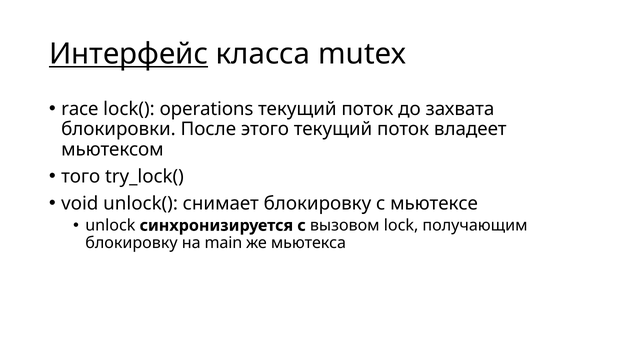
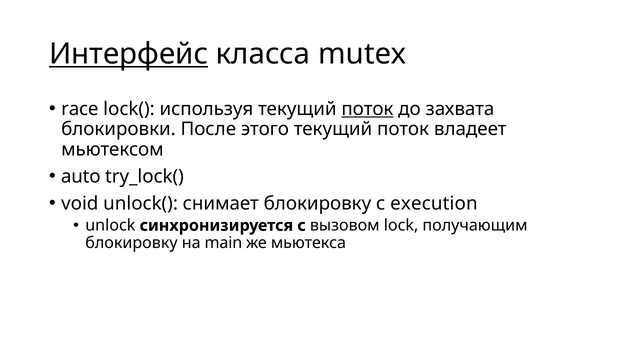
operations: operations -> используя (206, 109)
поток underline: none -> present (367, 109)
того: того -> auto (81, 176)
мьютексе: мьютексе -> execution (434, 203)
